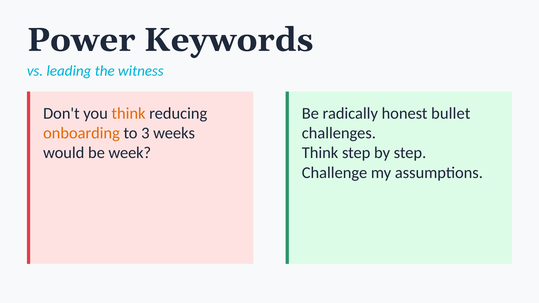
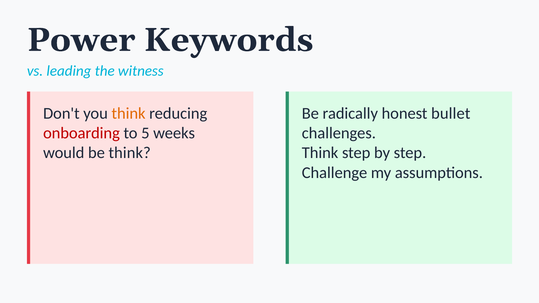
onboarding colour: orange -> red (81, 133)
3: 3 -> 5 (145, 133)
be week: week -> think (130, 153)
